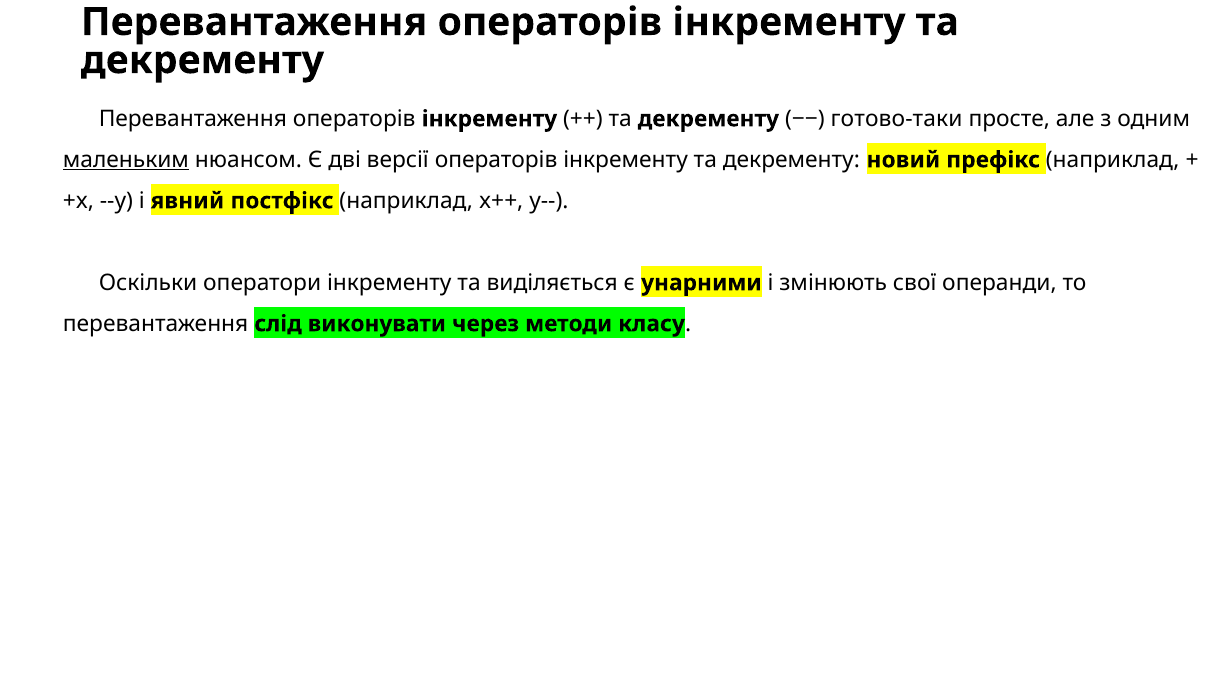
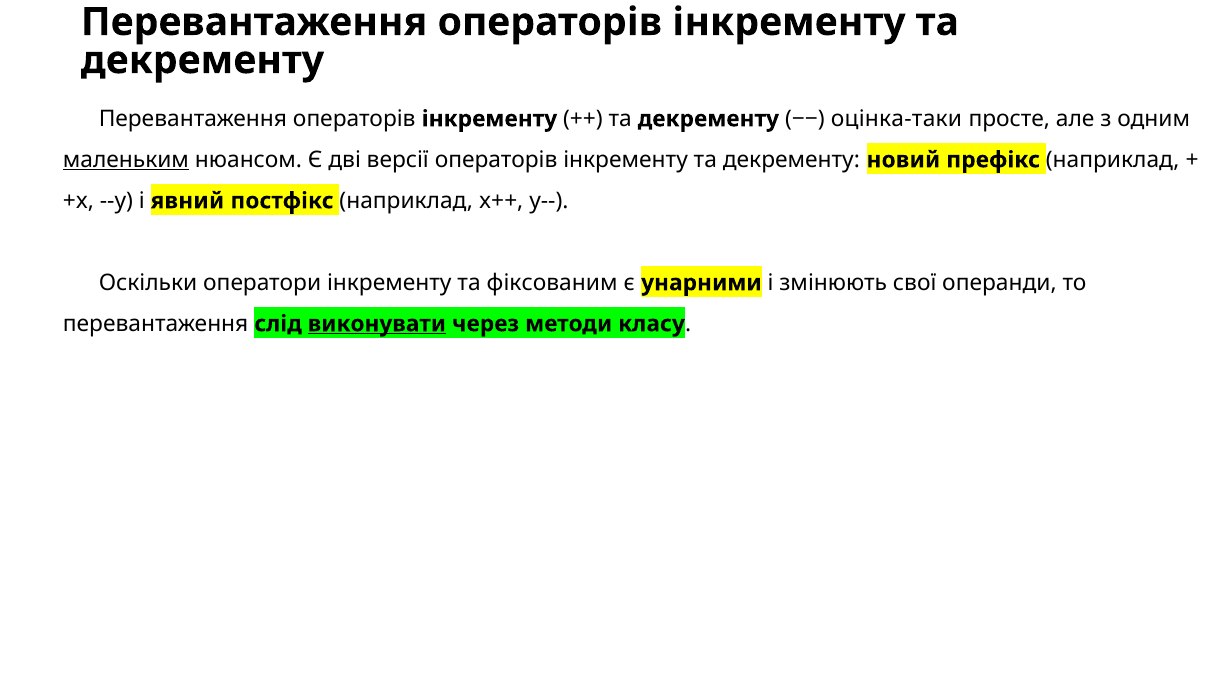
готово-таки: готово-таки -> оцінка-таки (897, 119)
виділяється: виділяється -> фіксованим (552, 283)
виконувати underline: none -> present (377, 324)
